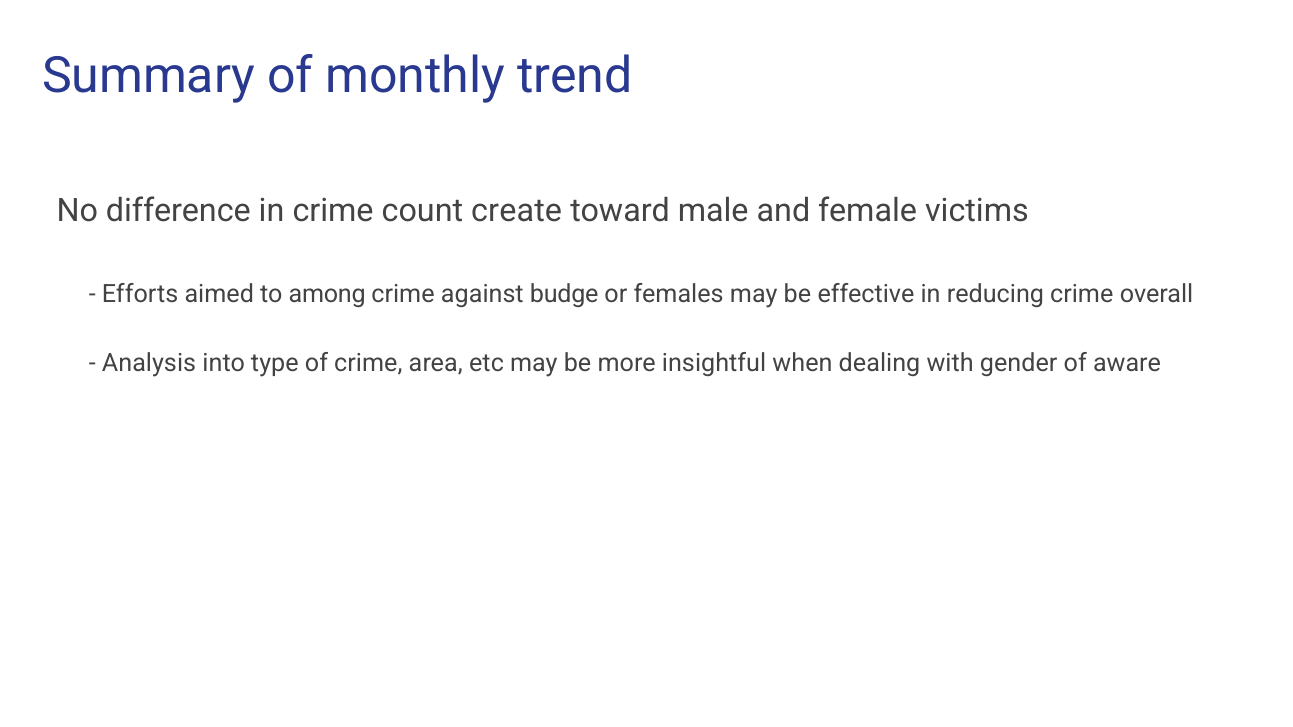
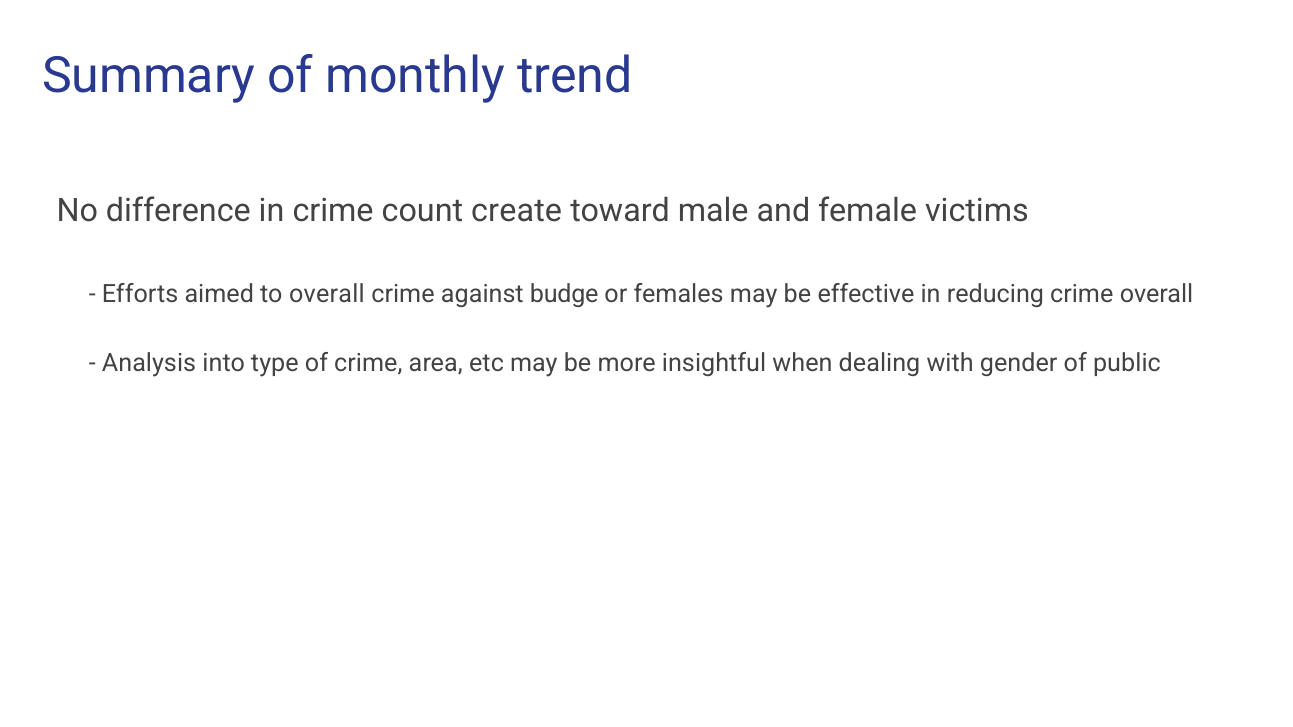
to among: among -> overall (327, 294)
aware: aware -> public (1127, 364)
